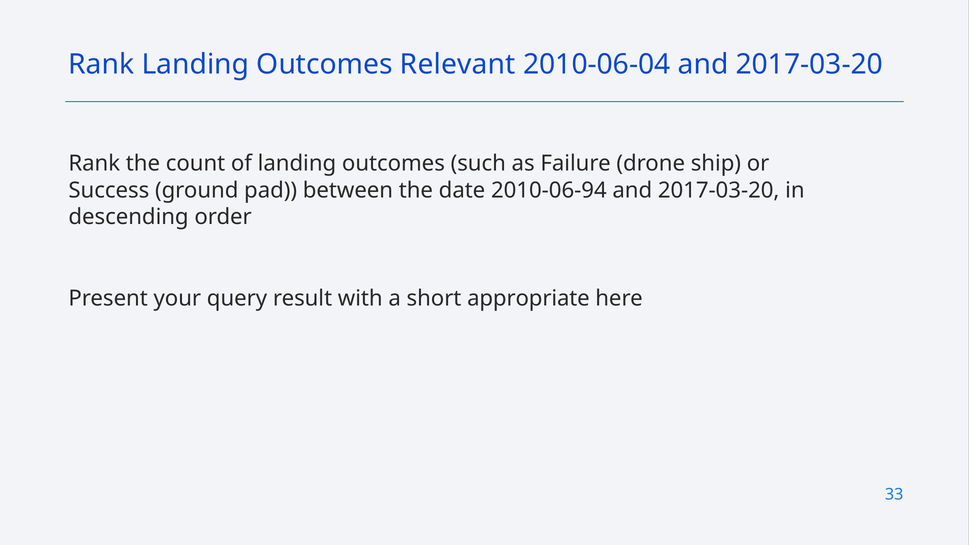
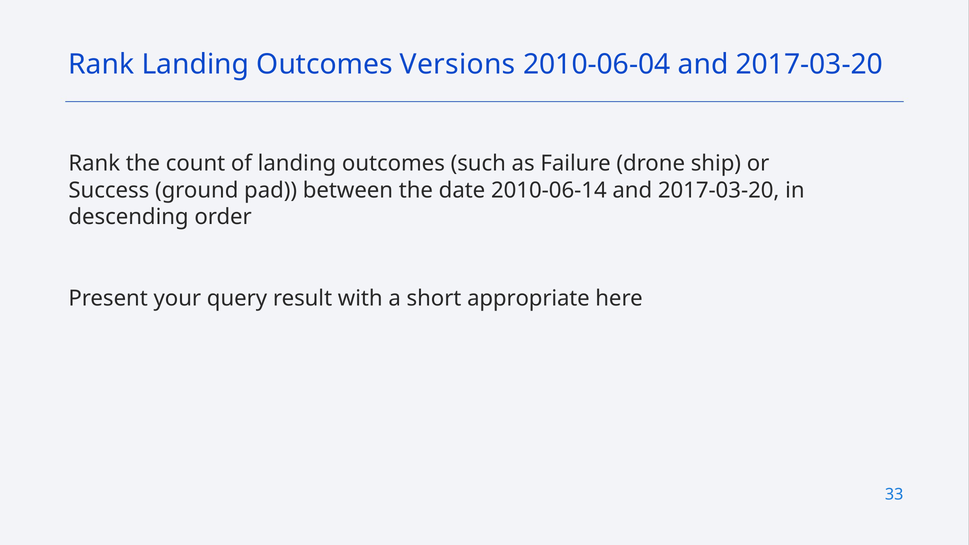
Relevant: Relevant -> Versions (458, 64)
2010-06-94: 2010-06-94 -> 2010-06-14 (549, 190)
